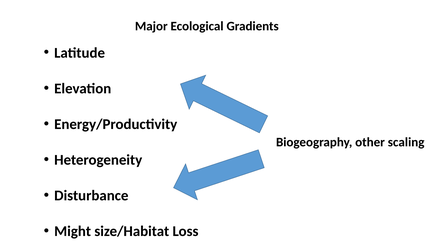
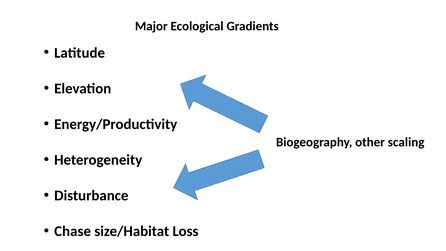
Might: Might -> Chase (73, 231)
